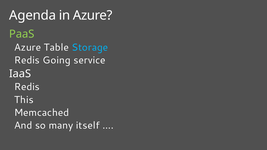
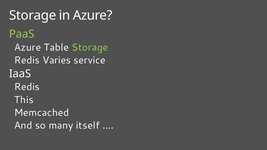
Agenda: Agenda -> Storage (33, 15)
Storage colour: light blue -> light green (90, 47)
Going: Going -> Varies (57, 60)
